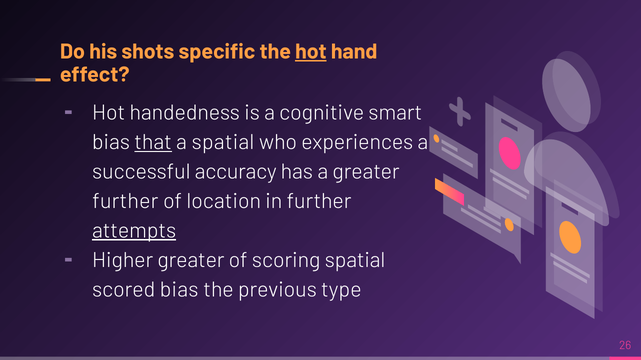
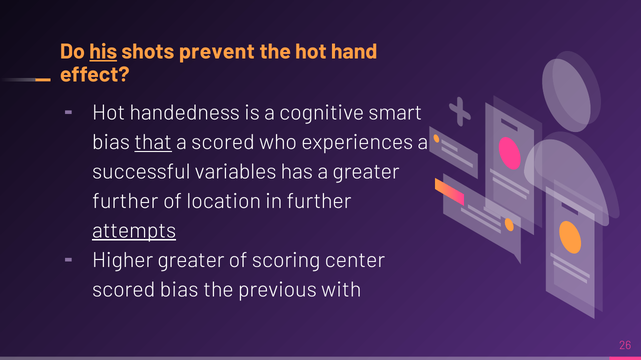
his underline: none -> present (103, 52)
specific: specific -> prevent (217, 52)
hot underline: present -> none (311, 52)
a spatial: spatial -> scored (223, 143)
accuracy: accuracy -> variables (236, 172)
scoring spatial: spatial -> center (355, 260)
type: type -> with (341, 290)
